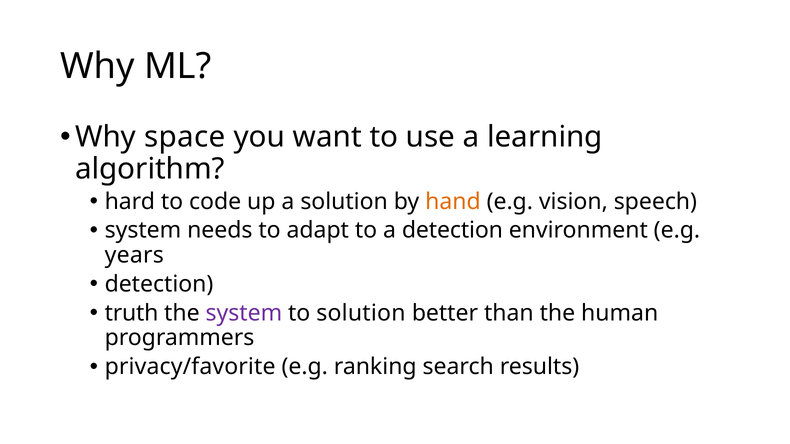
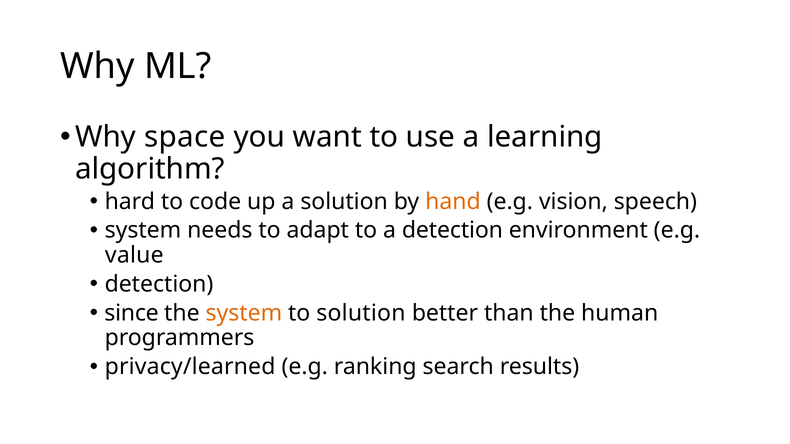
years: years -> value (134, 255)
truth: truth -> since (132, 313)
system colour: purple -> orange (244, 313)
privacy/favorite: privacy/favorite -> privacy/learned (190, 367)
